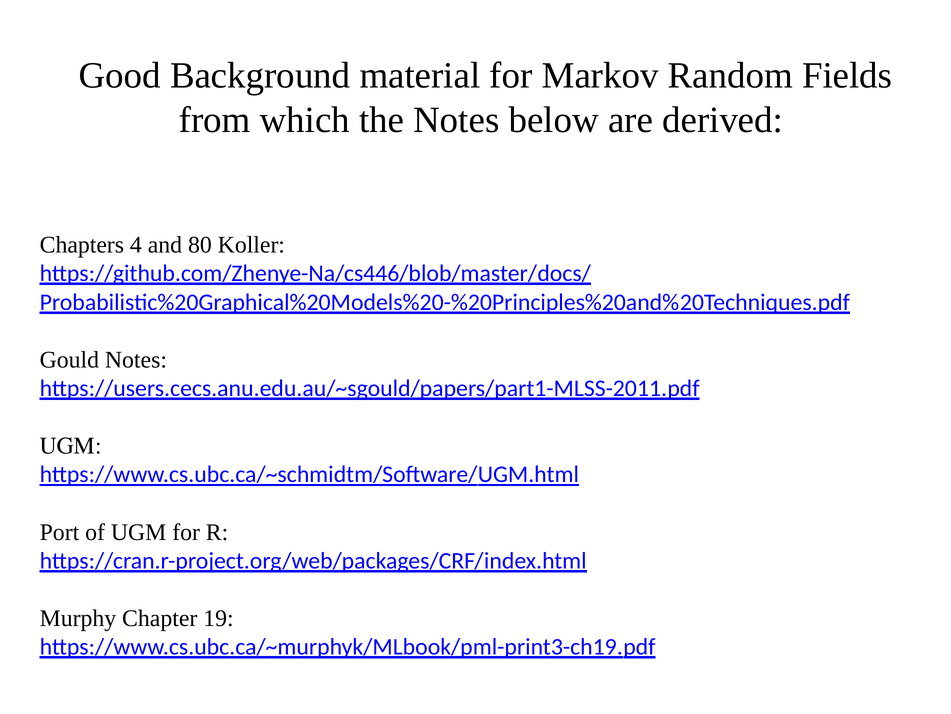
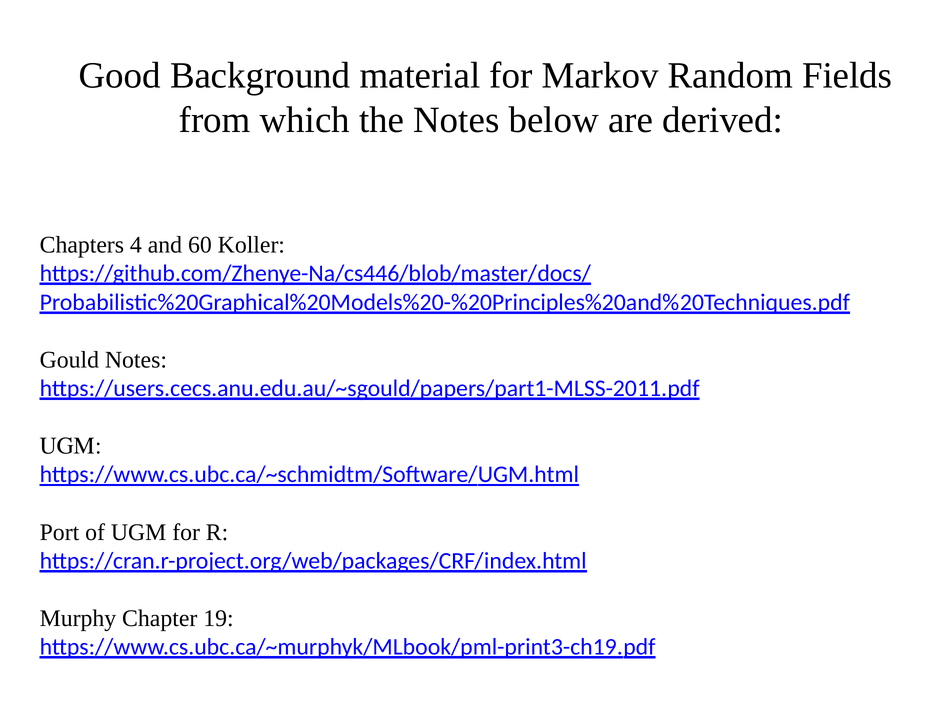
80: 80 -> 60 (200, 244)
